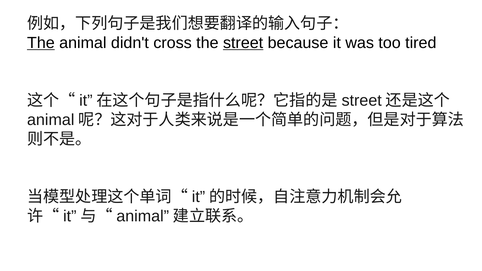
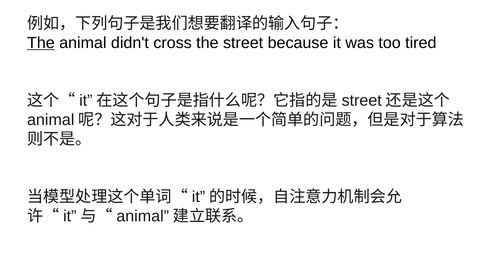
street underline: present -> none (243, 43)
